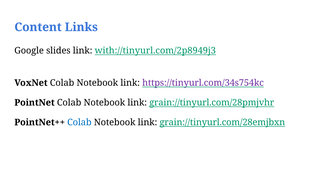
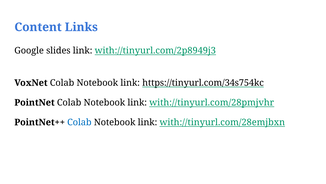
https://tinyurl.com/34s754kc colour: purple -> black (203, 83)
grain://tinyurl.com/28pmjvhr: grain://tinyurl.com/28pmjvhr -> with://tinyurl.com/28pmjvhr (212, 102)
grain://tinyurl.com/28emjbxn: grain://tinyurl.com/28emjbxn -> with://tinyurl.com/28emjbxn (222, 122)
